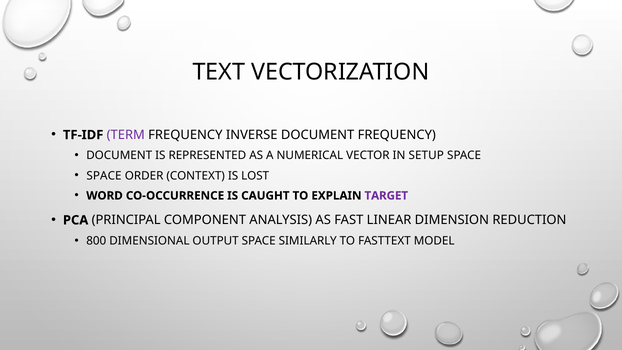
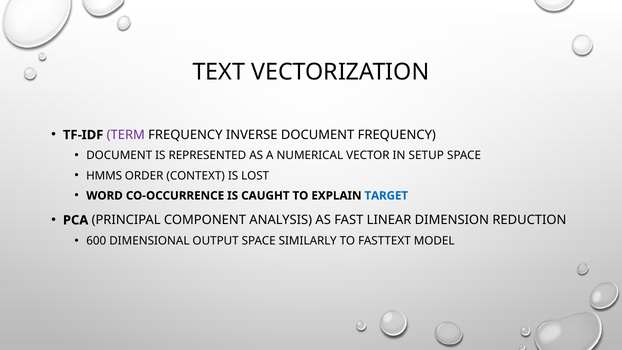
SPACE: SPACE -> HMMS (104, 176)
TARGET colour: purple -> blue (386, 196)
800: 800 -> 600 (96, 241)
